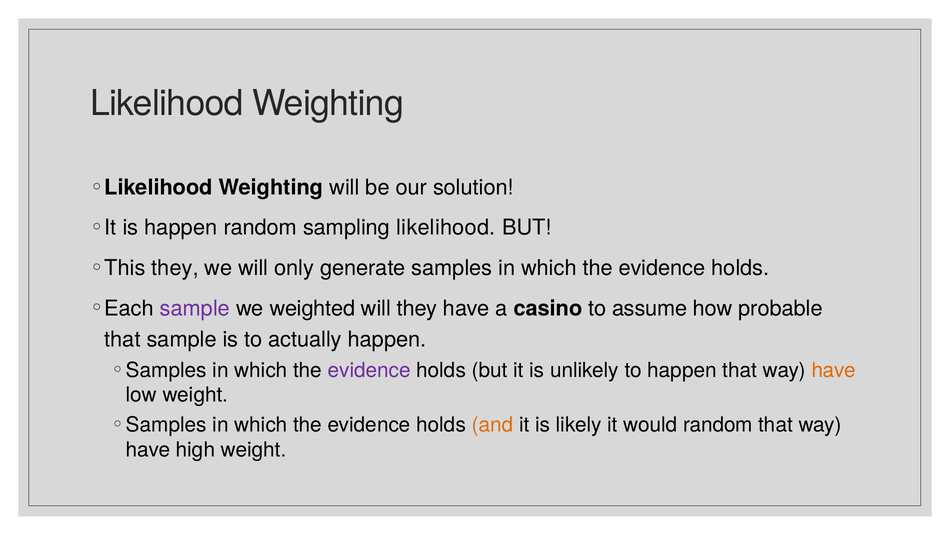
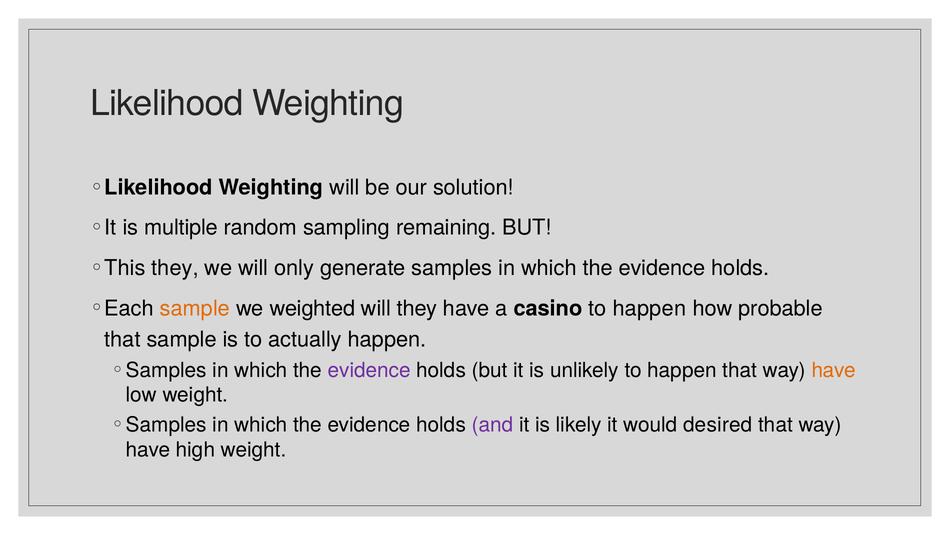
is happen: happen -> multiple (181, 227)
sampling likelihood: likelihood -> remaining (446, 227)
sample colour: purple -> orange (195, 308)
assume: assume -> happen (649, 308)
and colour: orange -> purple (492, 425)
would random: random -> desired (718, 425)
